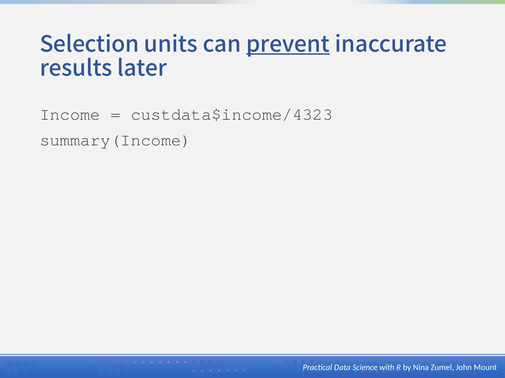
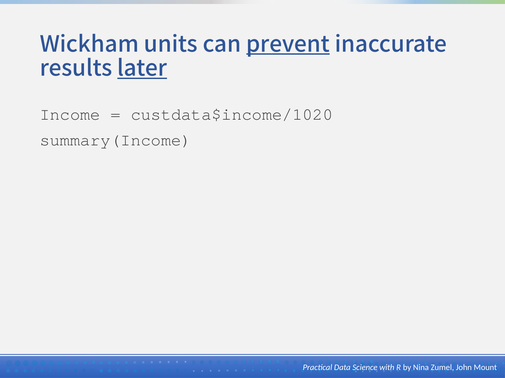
Selection: Selection -> Wickham (89, 44)
later underline: none -> present (142, 69)
custdata$income/4323: custdata$income/4323 -> custdata$income/1020 (232, 115)
